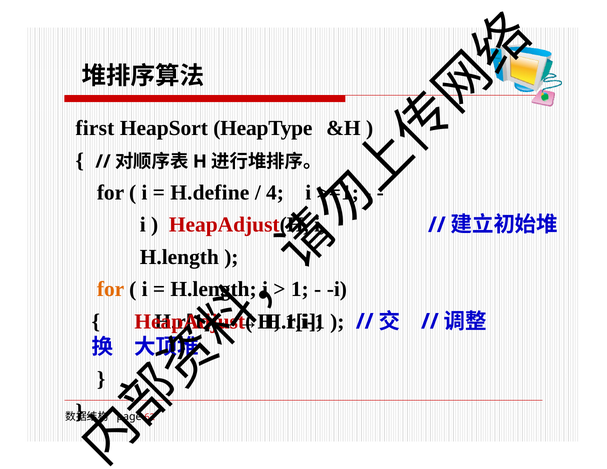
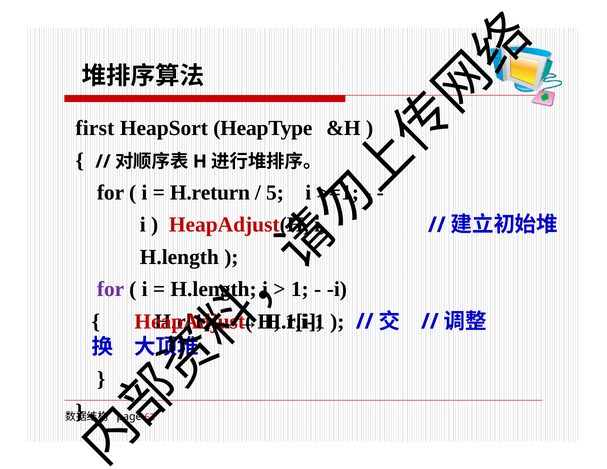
H.define: H.define -> H.return (210, 193)
4: 4 -> 5 (275, 193)
for colour: orange -> purple (111, 289)
